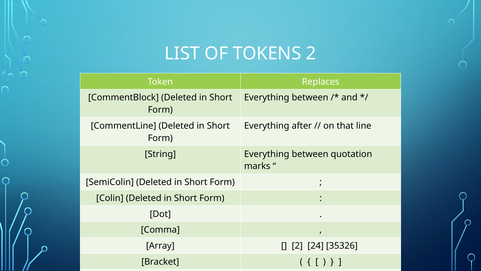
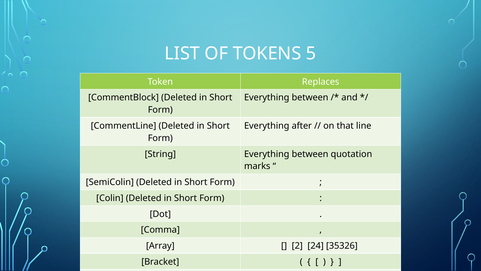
TOKENS 2: 2 -> 5 (311, 53)
